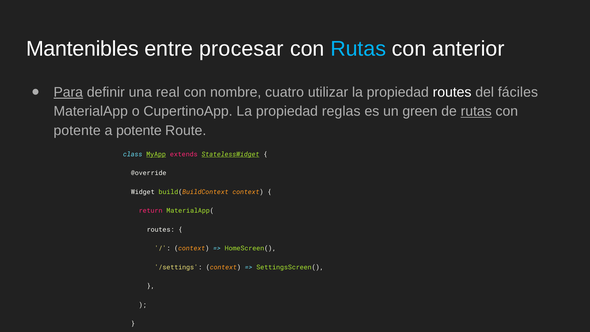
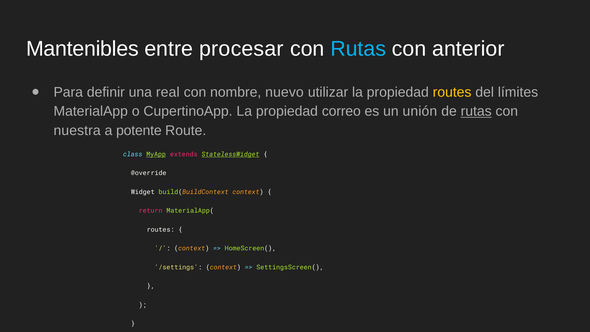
Para underline: present -> none (68, 92)
cuatro: cuatro -> nuevo (284, 92)
routes colour: white -> yellow (452, 92)
fáciles: fáciles -> límites (518, 92)
reglas: reglas -> correo (341, 111)
green: green -> unión (420, 111)
potente: potente -> nuestra (77, 130)
